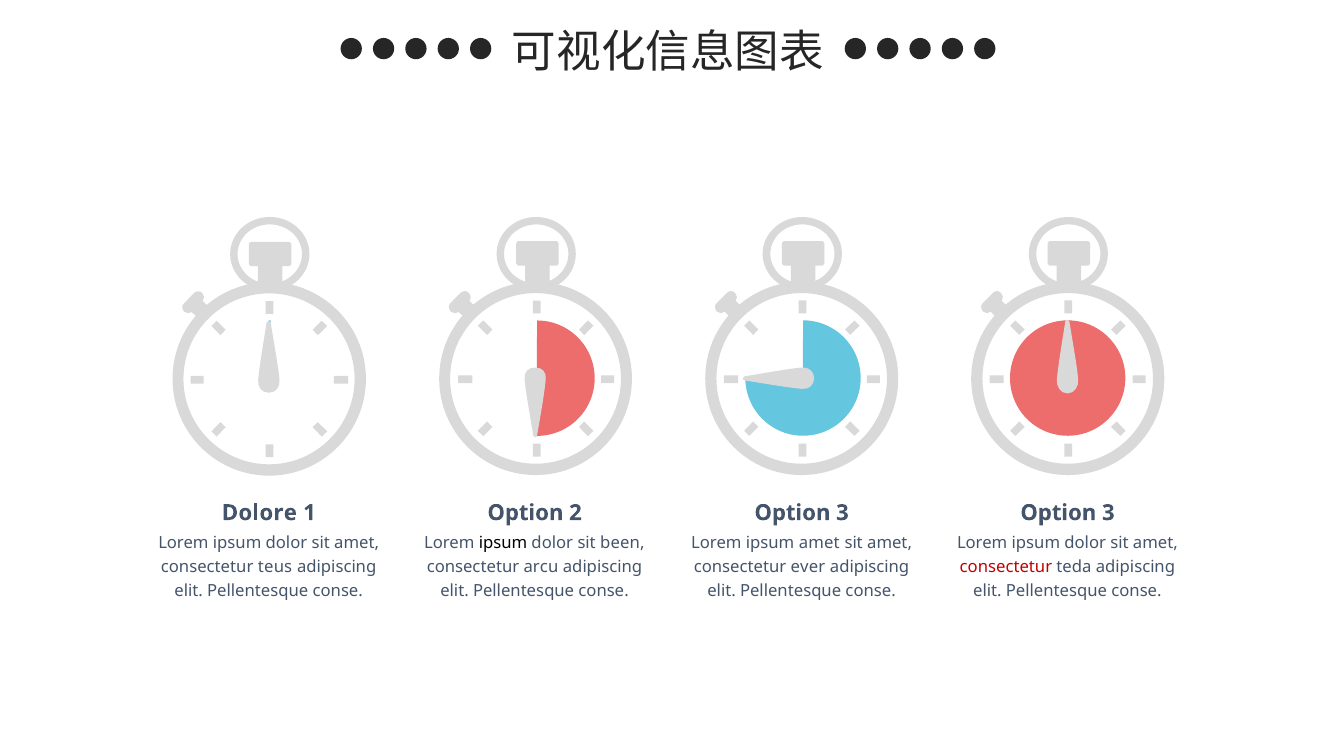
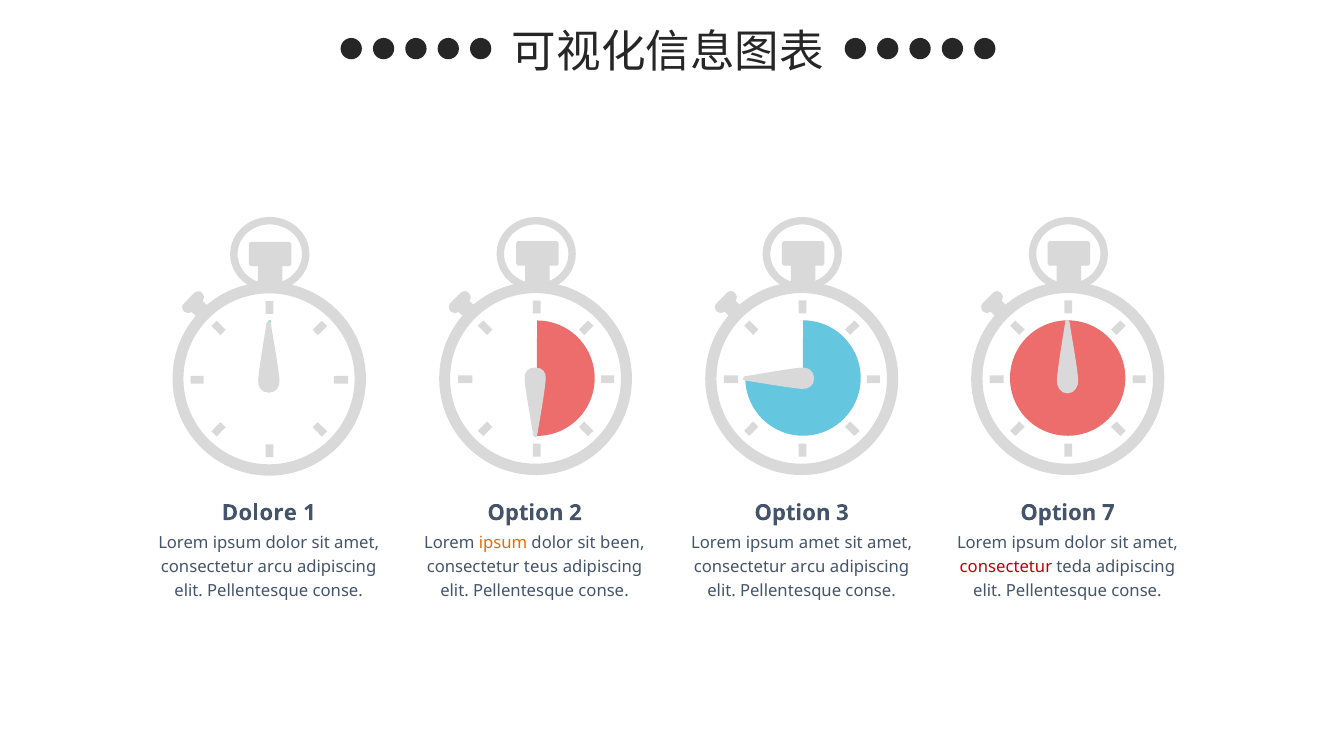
3: 3 -> 7 (1108, 512)
ipsum colour: black -> orange (503, 542)
teus: teus -> arcu (275, 566)
arcu: arcu -> teus (541, 566)
ever: ever -> arcu (808, 566)
